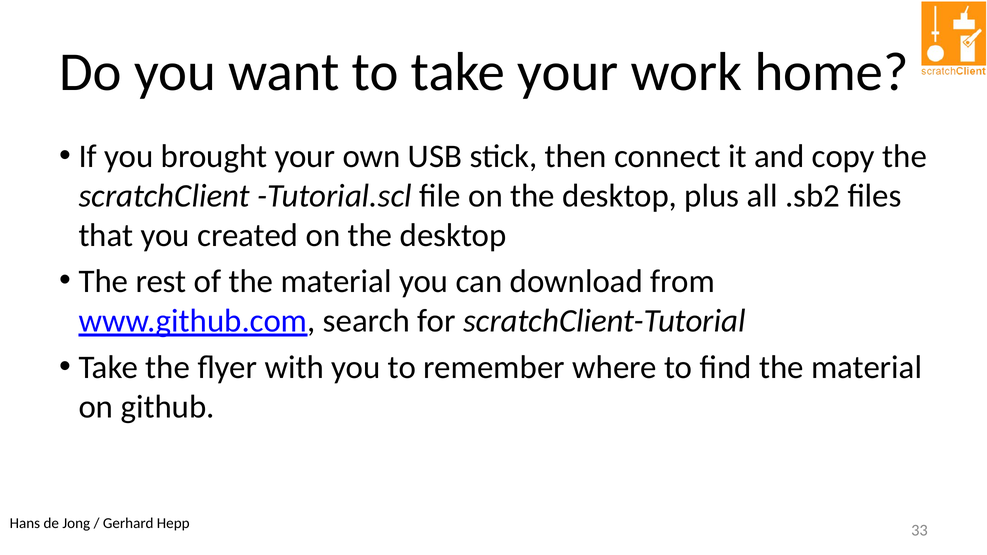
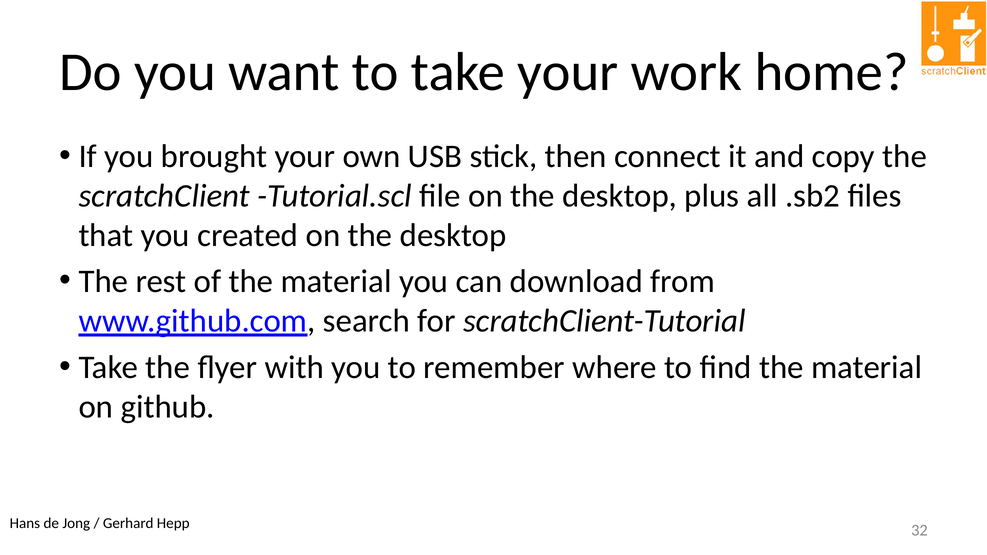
33: 33 -> 32 (919, 530)
